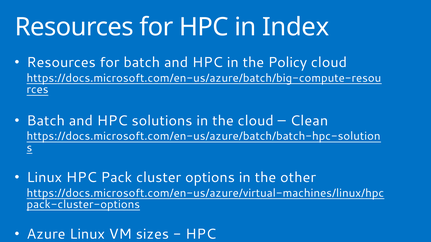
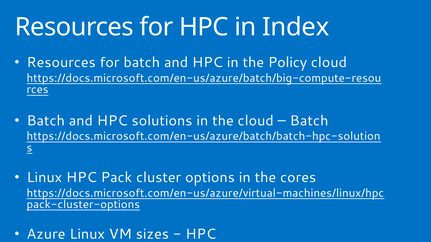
Clean: Clean -> Batch (309, 121)
other: other -> cores (298, 178)
